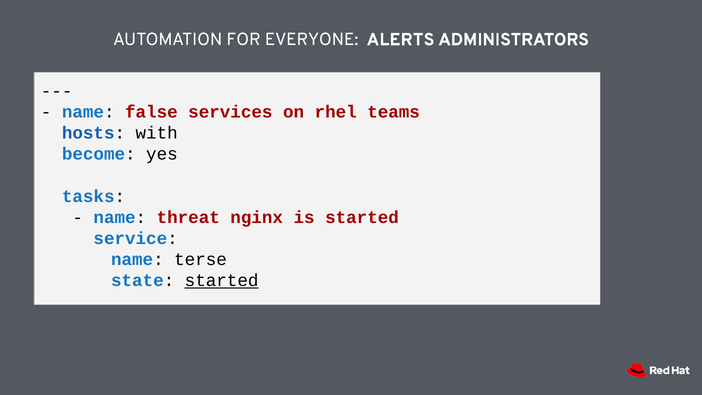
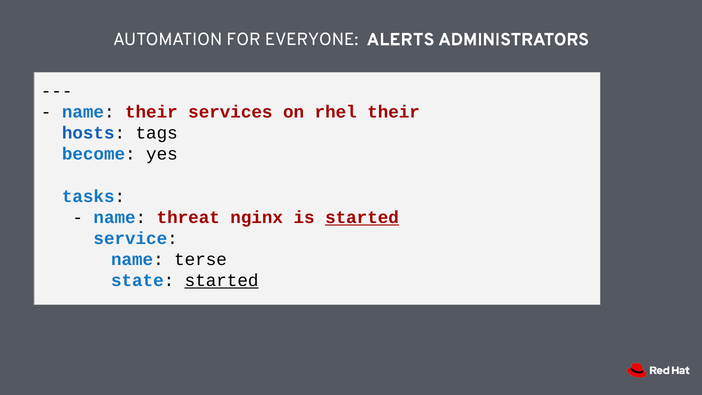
name false: false -> their (151, 112)
rhel teams: teams -> their (394, 112)
with: with -> tags (157, 133)
started underline: none -> present (362, 217)
